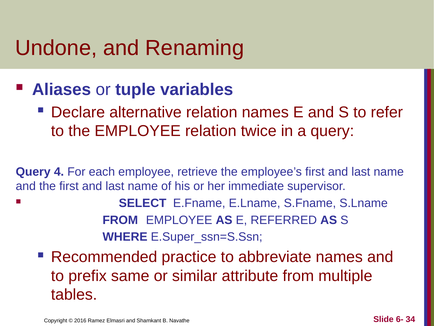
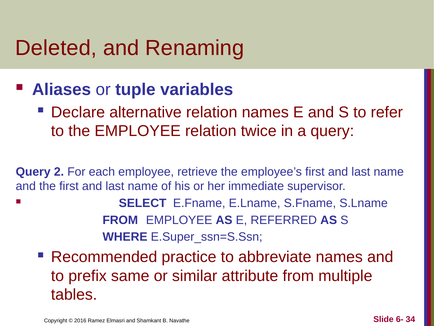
Undone: Undone -> Deleted (56, 48)
4: 4 -> 2 (59, 172)
